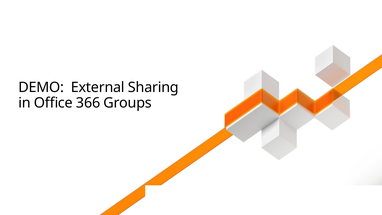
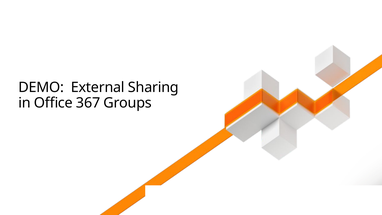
366: 366 -> 367 (88, 103)
